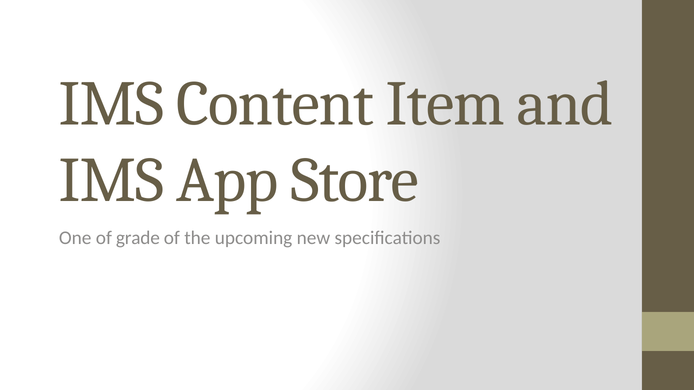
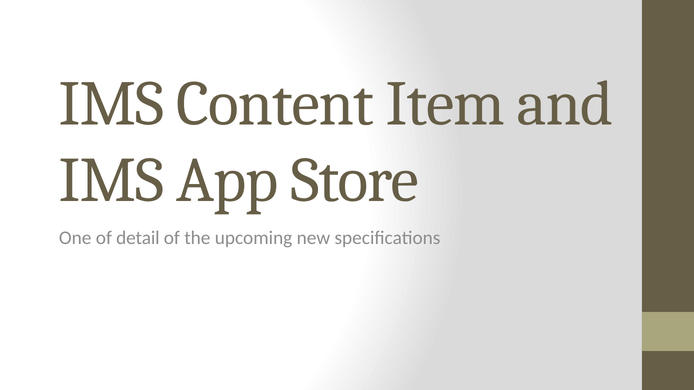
grade: grade -> detail (138, 238)
